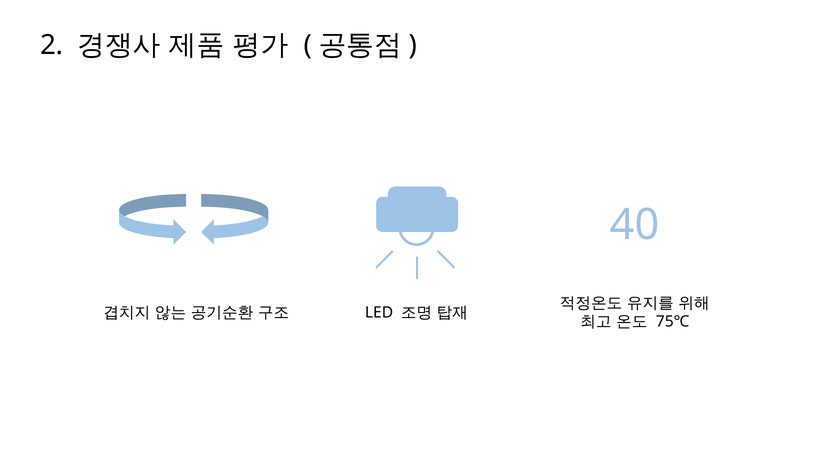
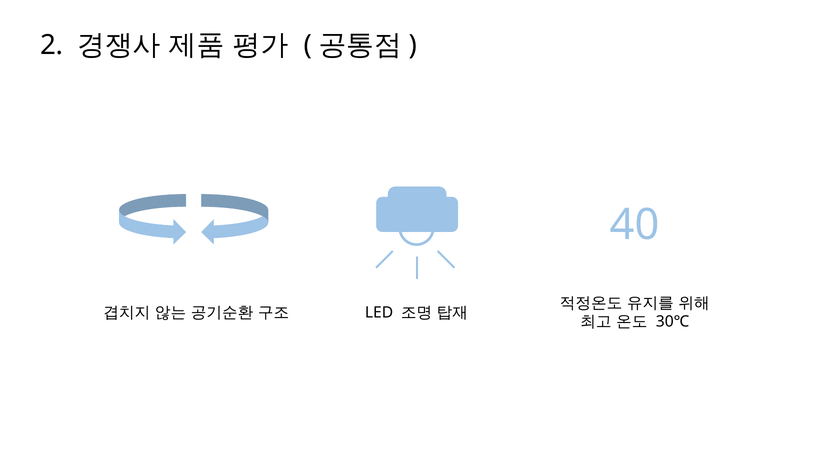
75℃: 75℃ -> 30℃ (673, 322)
